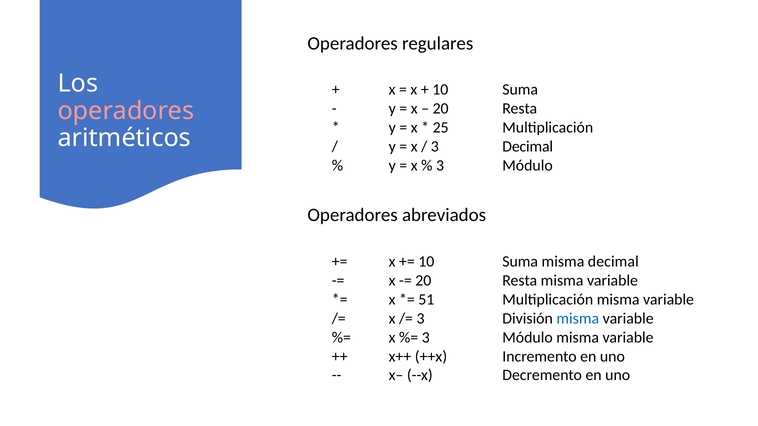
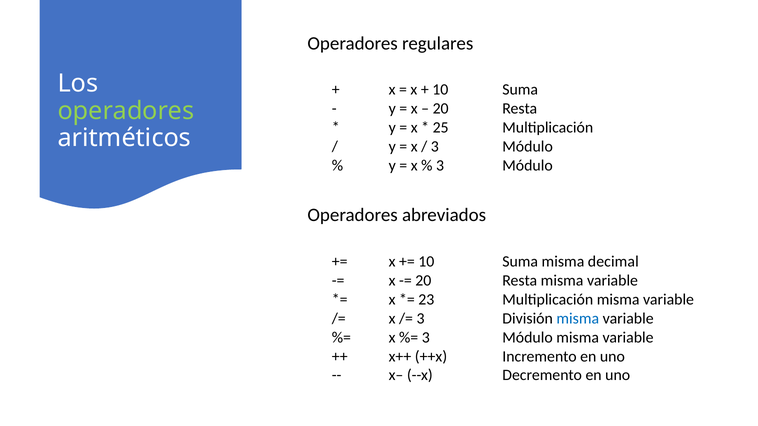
operadores colour: pink -> light green (126, 111)
Decimal: Decimal -> Módulo (528, 147)
51: 51 -> 23 (426, 300)
